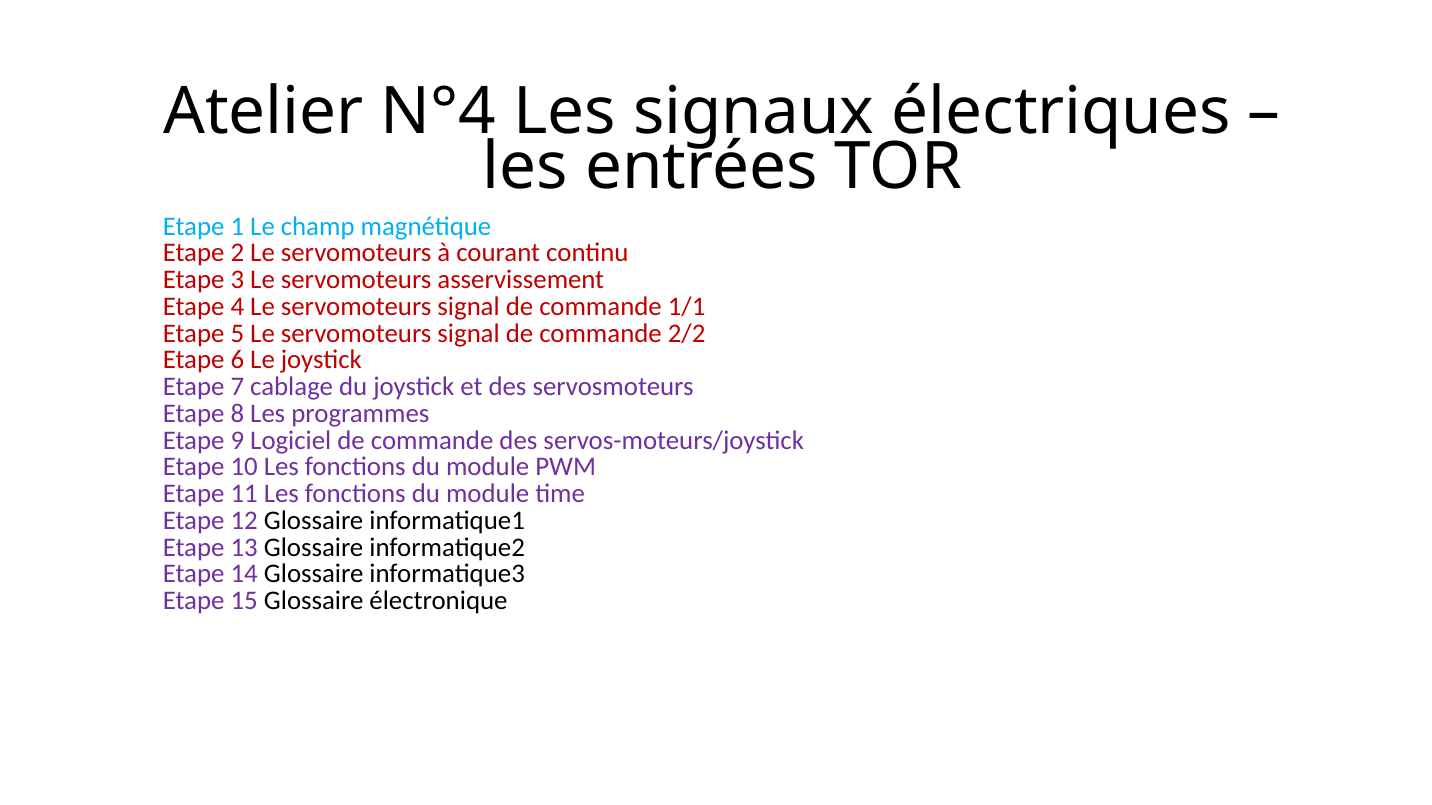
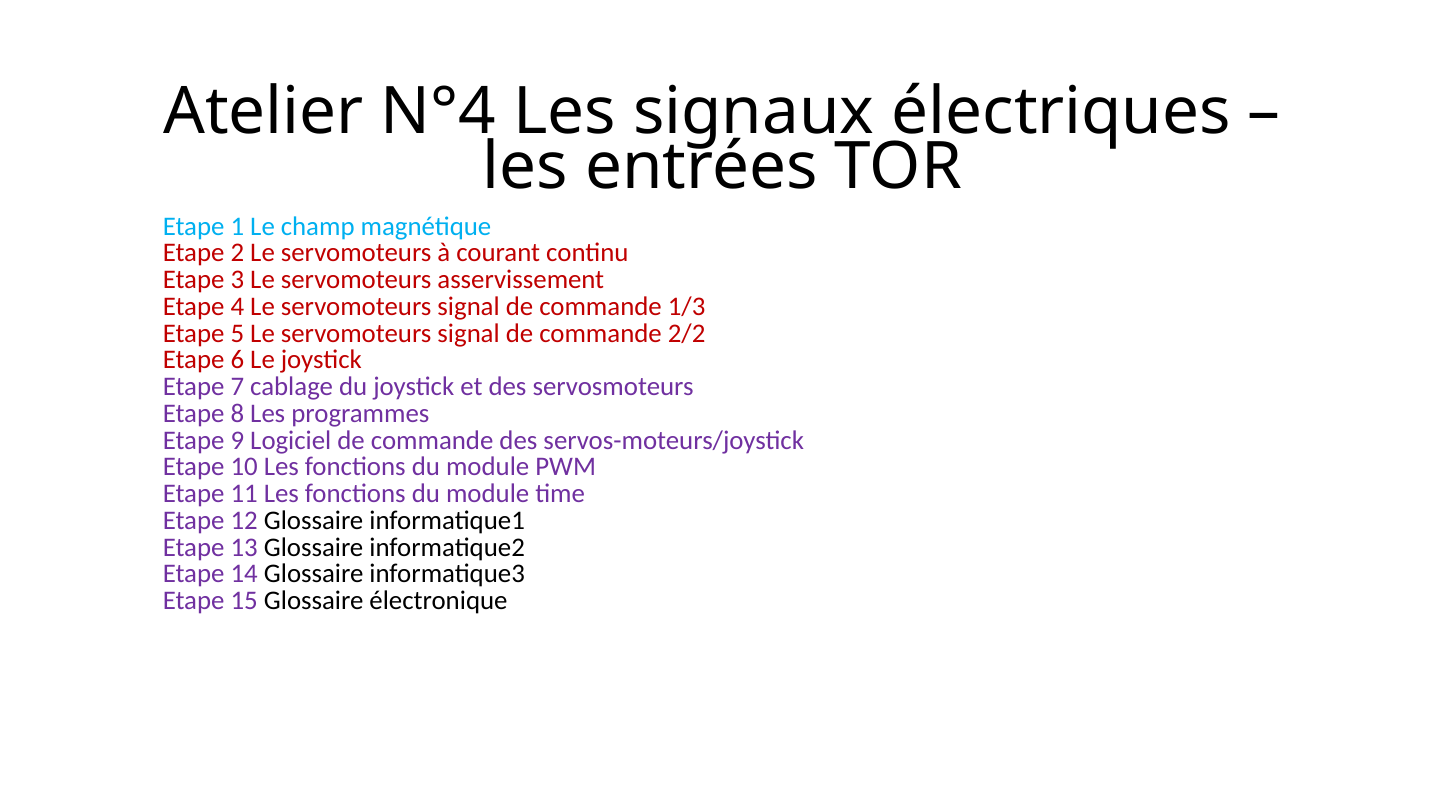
1/1: 1/1 -> 1/3 (687, 307)
